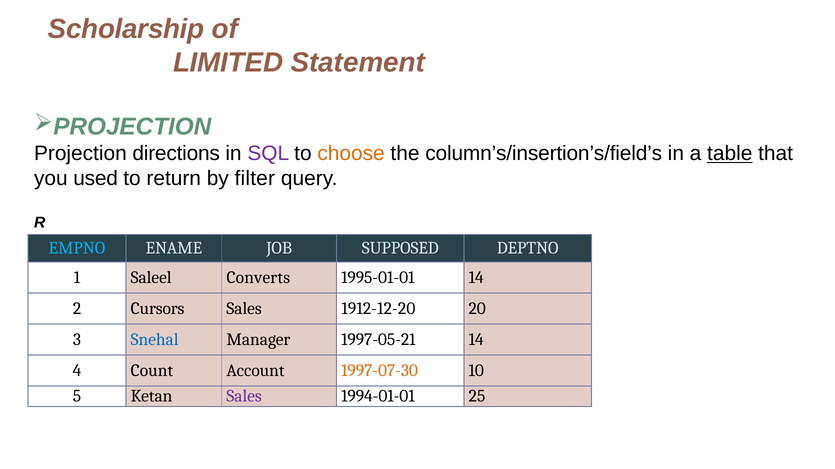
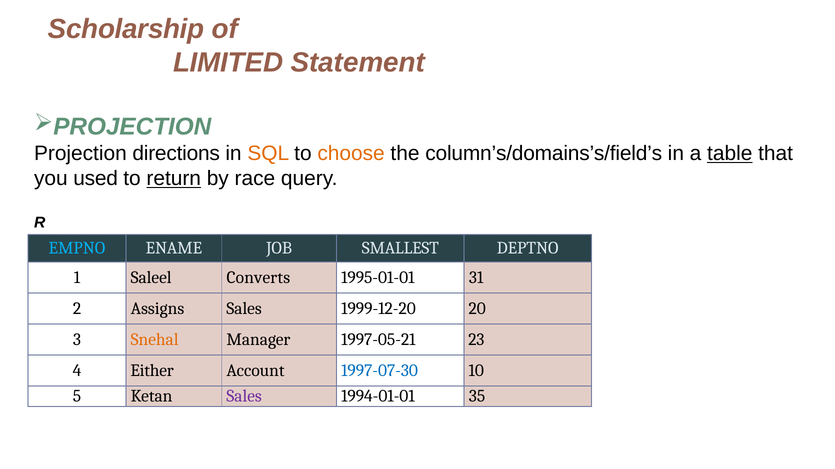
SQL colour: purple -> orange (268, 154)
column’s/insertion’s/field’s: column’s/insertion’s/field’s -> column’s/domains’s/field’s (544, 154)
return underline: none -> present (174, 179)
filter: filter -> race (255, 179)
SUPPOSED: SUPPOSED -> SMALLEST (400, 249)
1995-01-01 14: 14 -> 31 (476, 278)
Cursors: Cursors -> Assigns (157, 309)
1912-12-20: 1912-12-20 -> 1999-12-20 (379, 309)
Snehal colour: blue -> orange (155, 340)
1997-05-21 14: 14 -> 23 (476, 340)
Count: Count -> Either (152, 371)
1997-07-30 colour: orange -> blue (380, 371)
25: 25 -> 35 (477, 397)
